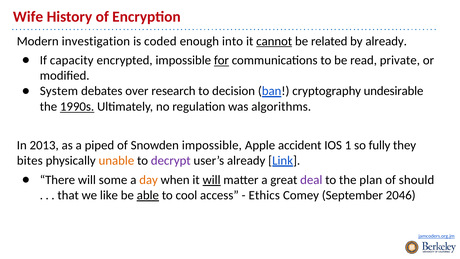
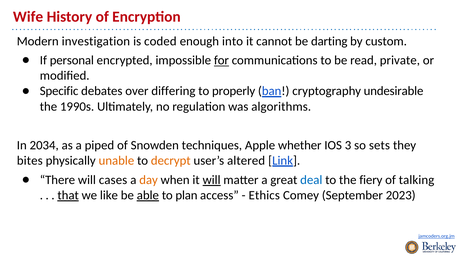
cannot underline: present -> none (274, 41)
related: related -> darting (329, 41)
by already: already -> custom (386, 41)
capacity: capacity -> personal (72, 60)
System: System -> Specific (59, 91)
research: research -> differing (173, 91)
decision: decision -> properly (234, 91)
1990s underline: present -> none (77, 107)
2013: 2013 -> 2034 (44, 145)
Snowden impossible: impossible -> techniques (212, 145)
accident: accident -> whether (300, 145)
1: 1 -> 3 (348, 145)
fully: fully -> sets (379, 145)
decrypt colour: purple -> orange (171, 160)
user’s already: already -> altered (246, 160)
some: some -> cases (113, 180)
deal colour: purple -> blue (311, 180)
plan: plan -> fiery (371, 180)
should: should -> talking (417, 180)
that underline: none -> present (68, 195)
cool: cool -> plan (186, 195)
2046: 2046 -> 2023 (401, 195)
